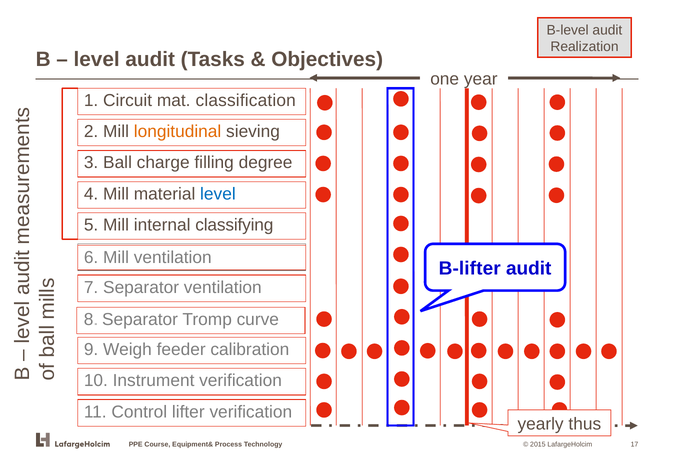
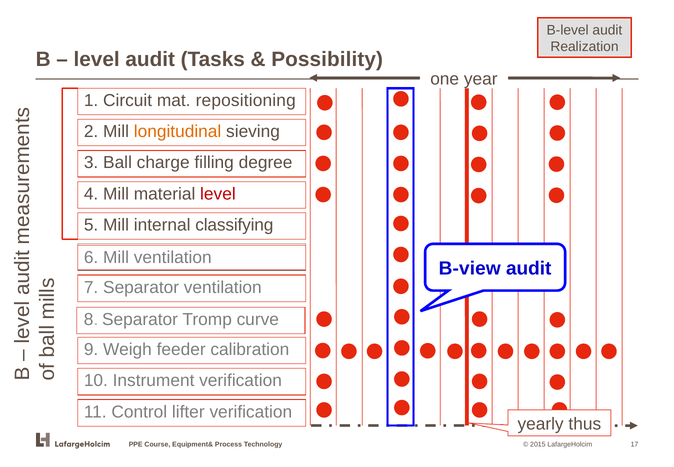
Objectives: Objectives -> Possibility (327, 59)
classification: classification -> repositioning (246, 100)
level colour: blue -> red (218, 194)
B-lifter: B-lifter -> B-view (470, 268)
